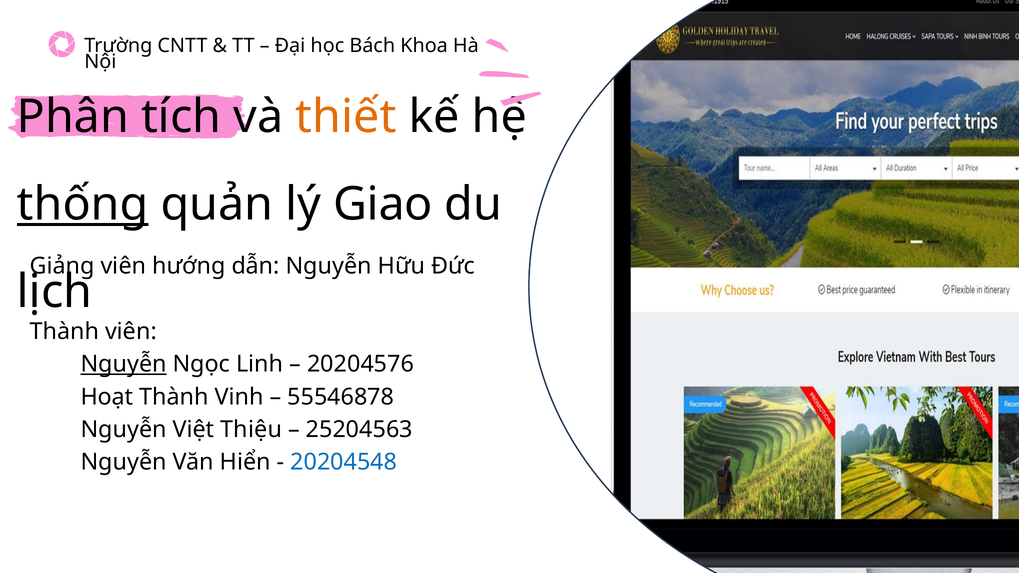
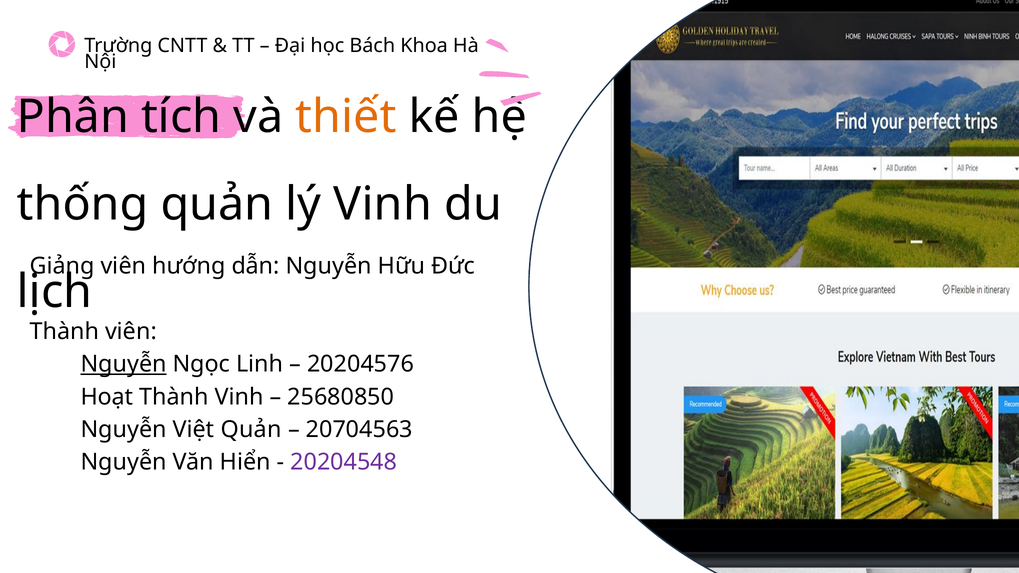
thống underline: present -> none (83, 204)
lý Giao: Giao -> Vinh (383, 204)
55546878: 55546878 -> 25680850 (341, 397)
Việt Thiệu: Thiệu -> Quản (251, 430)
25204563: 25204563 -> 20704563 (359, 430)
20204548 colour: blue -> purple (344, 462)
